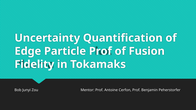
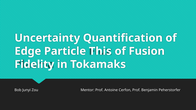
Particle Prof: Prof -> This (100, 51)
